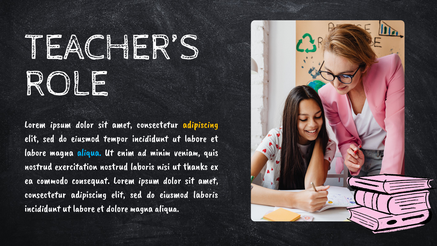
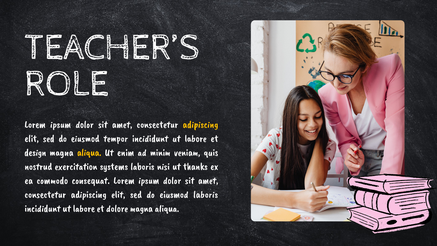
labore: labore -> design (35, 152)
aliqua colour: light blue -> yellow (89, 152)
exercitation nostrud: nostrud -> systems (114, 166)
